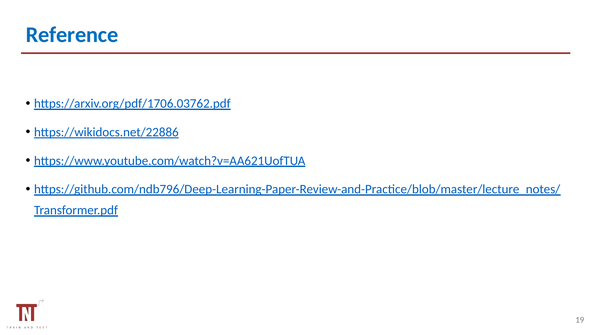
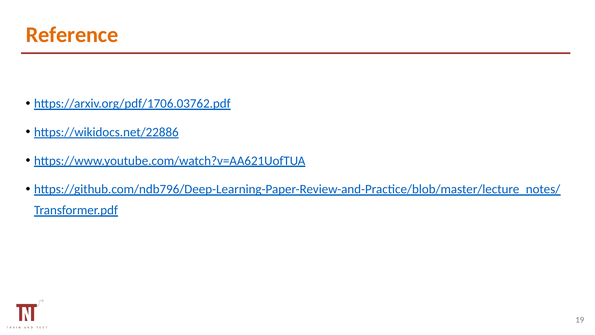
Reference colour: blue -> orange (72, 35)
